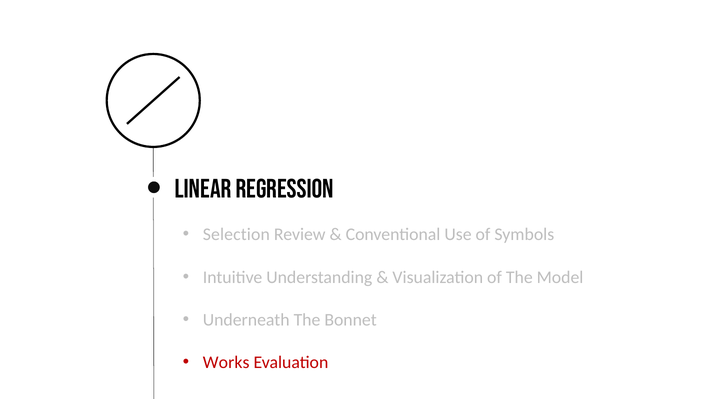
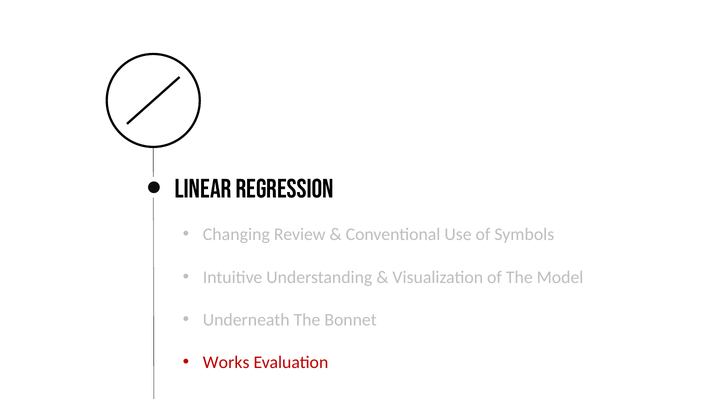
Selection: Selection -> Changing (236, 235)
